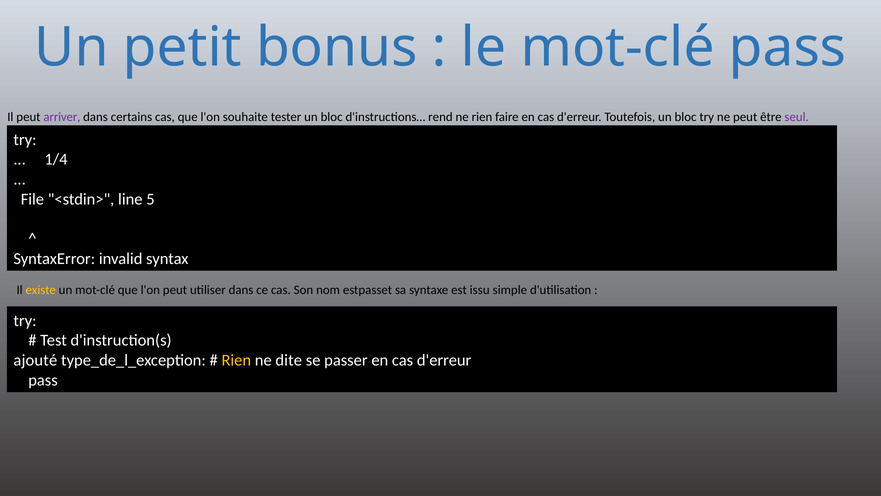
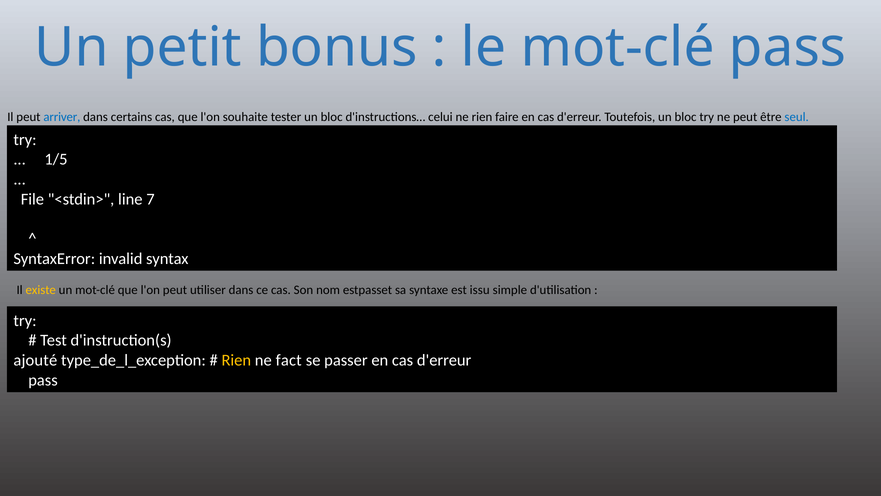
arriver colour: purple -> blue (62, 117)
rend: rend -> celui (440, 117)
seul colour: purple -> blue (797, 117)
1/4: 1/4 -> 1/5 (56, 159)
5: 5 -> 7 (150, 199)
dite: dite -> fact (289, 360)
